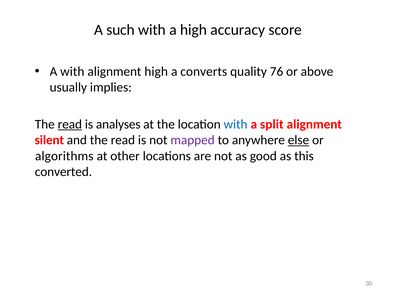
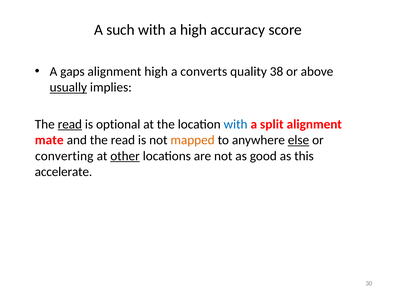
A with: with -> gaps (72, 72)
76: 76 -> 38 (277, 72)
usually underline: none -> present (68, 87)
analyses: analyses -> optional (118, 124)
silent: silent -> mate (49, 140)
mapped colour: purple -> orange (193, 140)
algorithms: algorithms -> converting (64, 156)
other underline: none -> present (125, 156)
converted: converted -> accelerate (63, 172)
